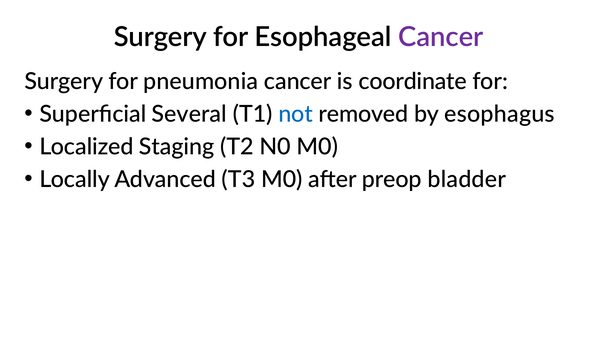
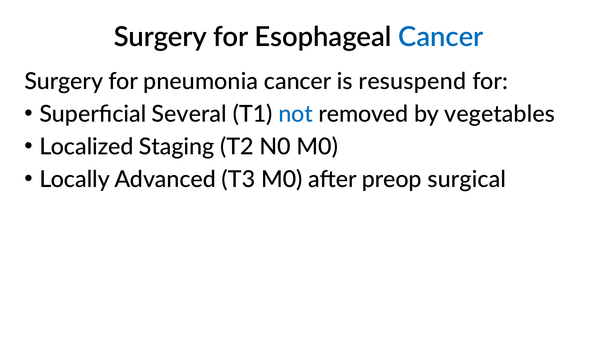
Cancer colour: purple -> blue (441, 37)
coordinate: coordinate -> resuspend (412, 82)
esophagus: esophagus -> vegetables (500, 114)
bladder: bladder -> surgical (467, 179)
